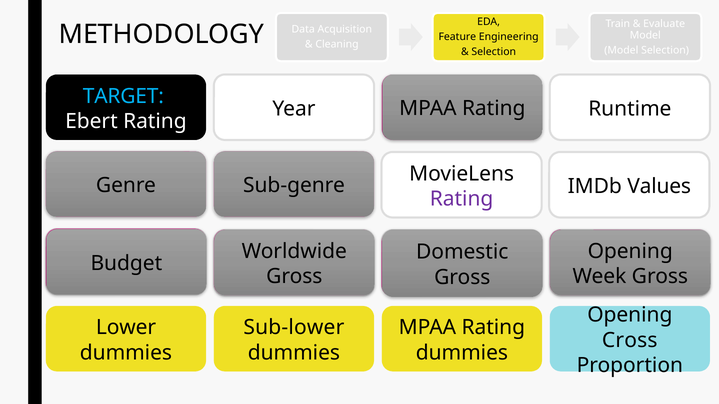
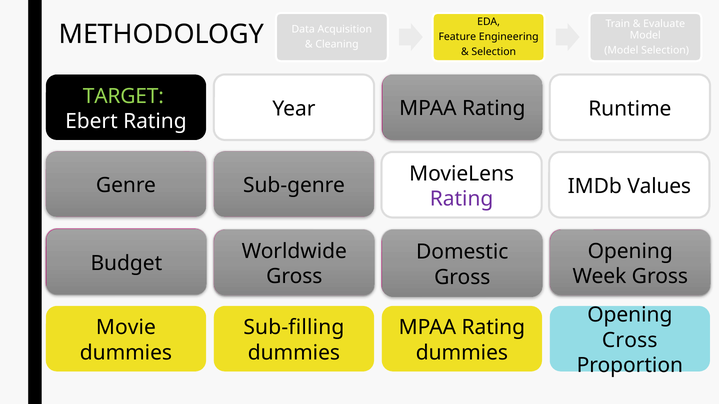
TARGET colour: light blue -> light green (123, 96)
Lower: Lower -> Movie (126, 328)
Sub-lower: Sub-lower -> Sub-filling (294, 328)
